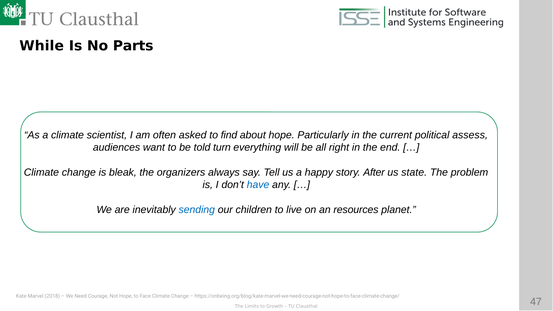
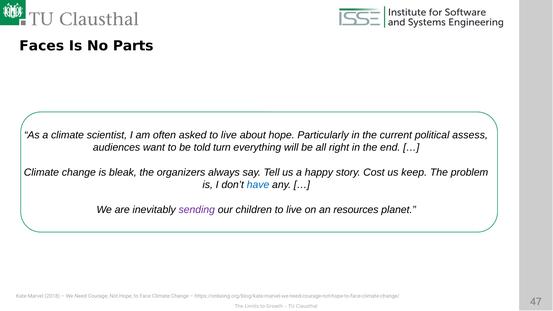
While: While -> Faces (42, 46)
asked to find: find -> live (229, 135)
After: After -> Cost (374, 172)
state: state -> keep (414, 172)
sending colour: blue -> purple (197, 210)
